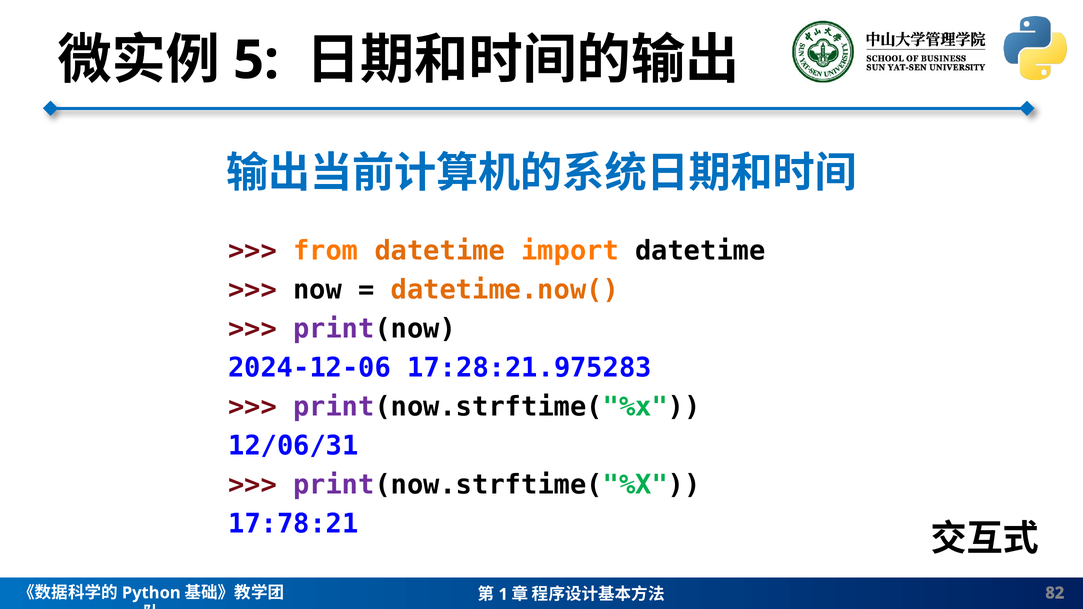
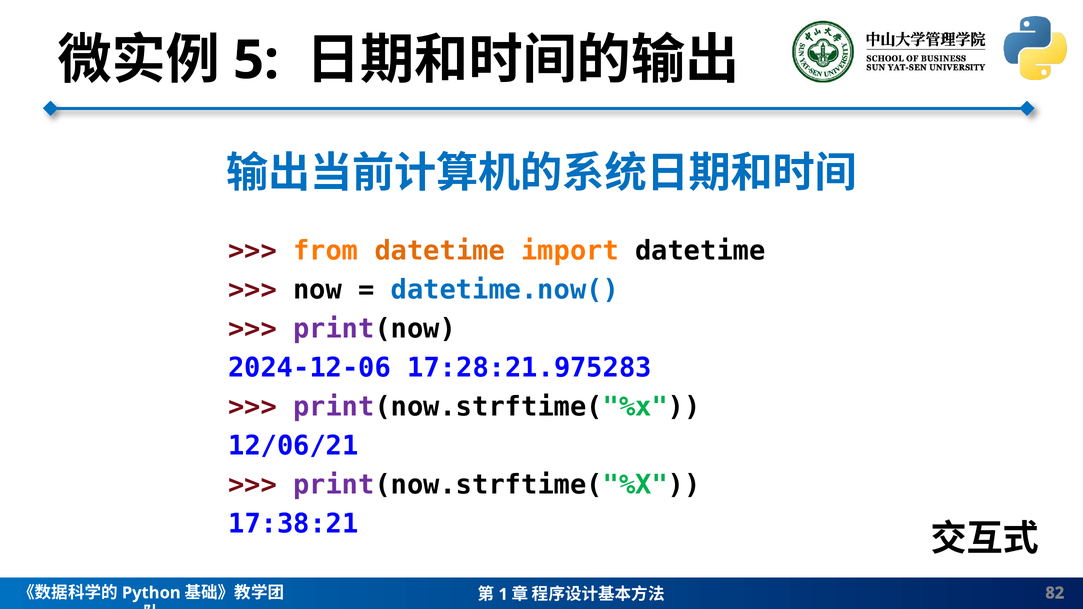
datetime.now( colour: orange -> blue (505, 290)
12/06/31: 12/06/31 -> 12/06/21 (293, 446)
17:78:21: 17:78:21 -> 17:38:21 (293, 524)
